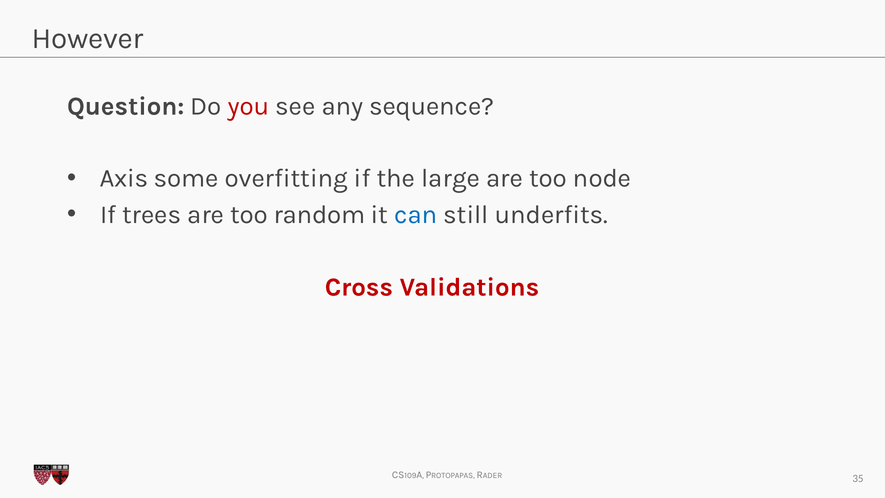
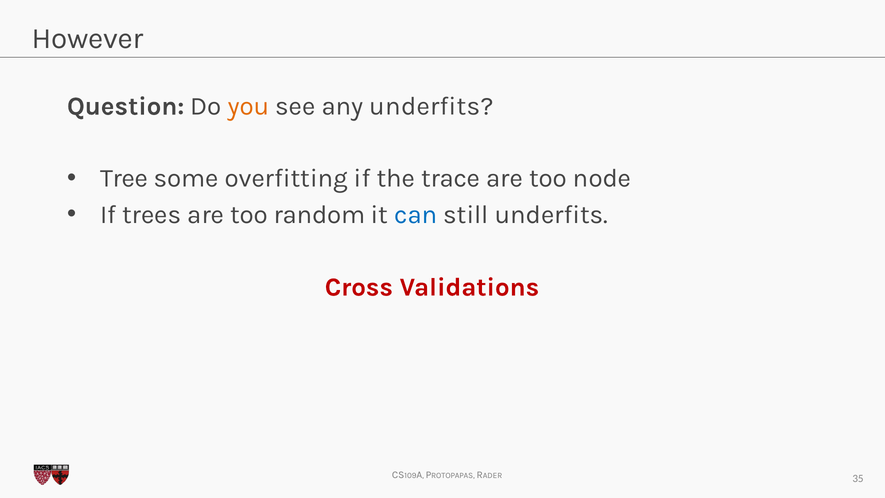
you colour: red -> orange (248, 106)
any sequence: sequence -> underfits (431, 106)
Axis: Axis -> Tree (124, 178)
large: large -> trace (451, 178)
